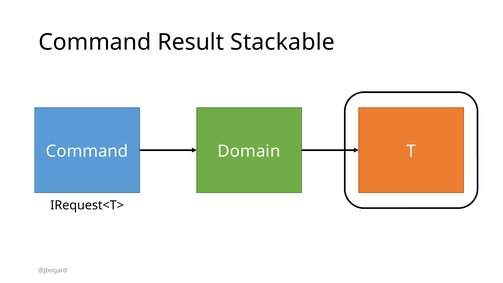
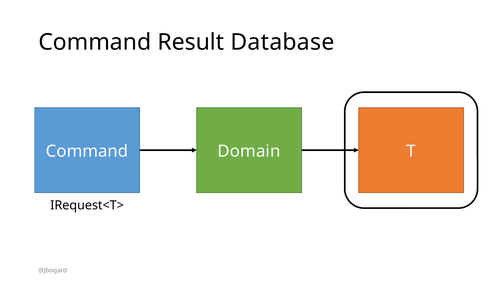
Stackable: Stackable -> Database (282, 42)
